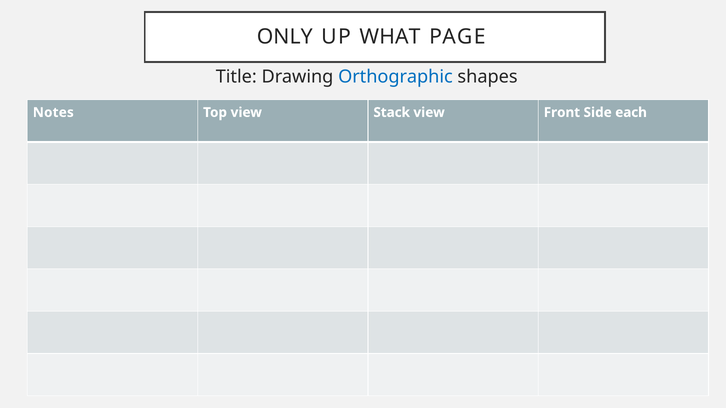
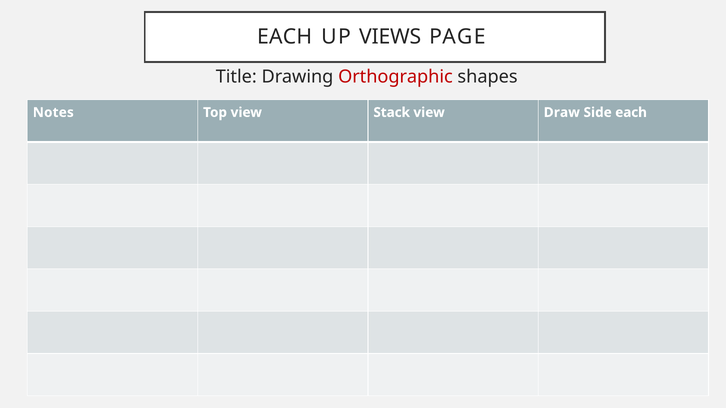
ONLY: ONLY -> EACH (285, 37)
WHAT: WHAT -> VIEWS (390, 37)
Orthographic colour: blue -> red (395, 77)
Front: Front -> Draw (562, 113)
